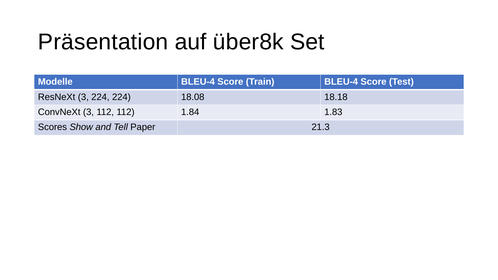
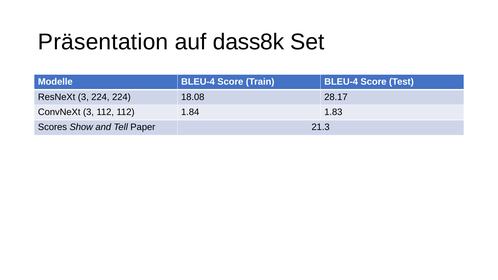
über8k: über8k -> dass8k (249, 42)
18.18: 18.18 -> 28.17 (336, 97)
